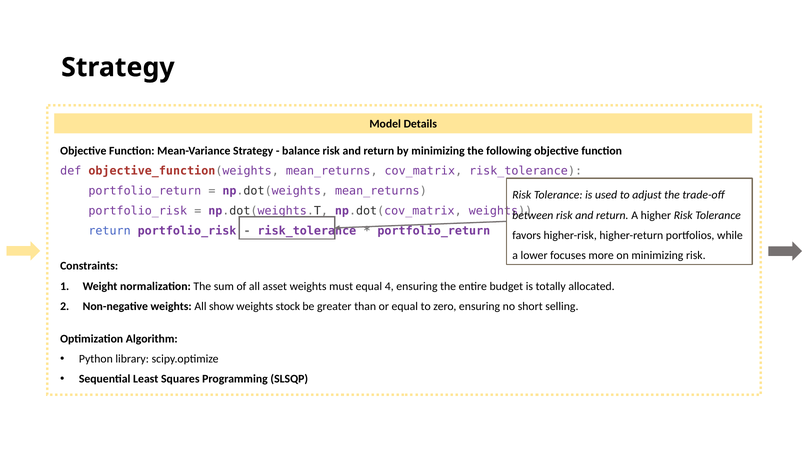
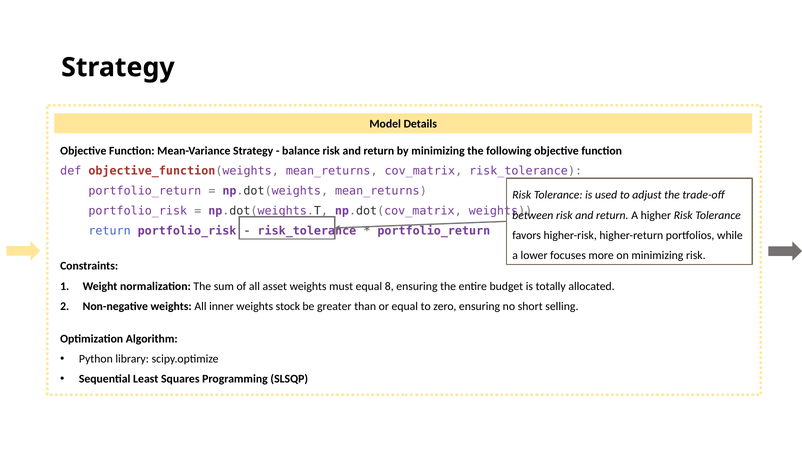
4: 4 -> 8 (389, 286)
show: show -> inner (221, 306)
